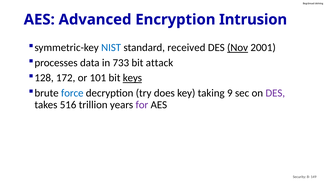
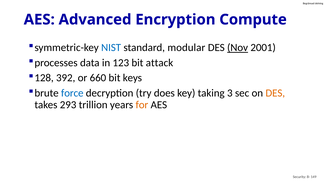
Intrusion: Intrusion -> Compute (253, 20)
received: received -> modular (186, 48)
733: 733 -> 123 (121, 63)
172: 172 -> 392 (66, 78)
101: 101 -> 660 (98, 78)
keys underline: present -> none (132, 78)
9: 9 -> 3 (230, 93)
DES colour: purple -> orange (275, 93)
516: 516 -> 293 (68, 105)
for colour: purple -> orange (142, 105)
